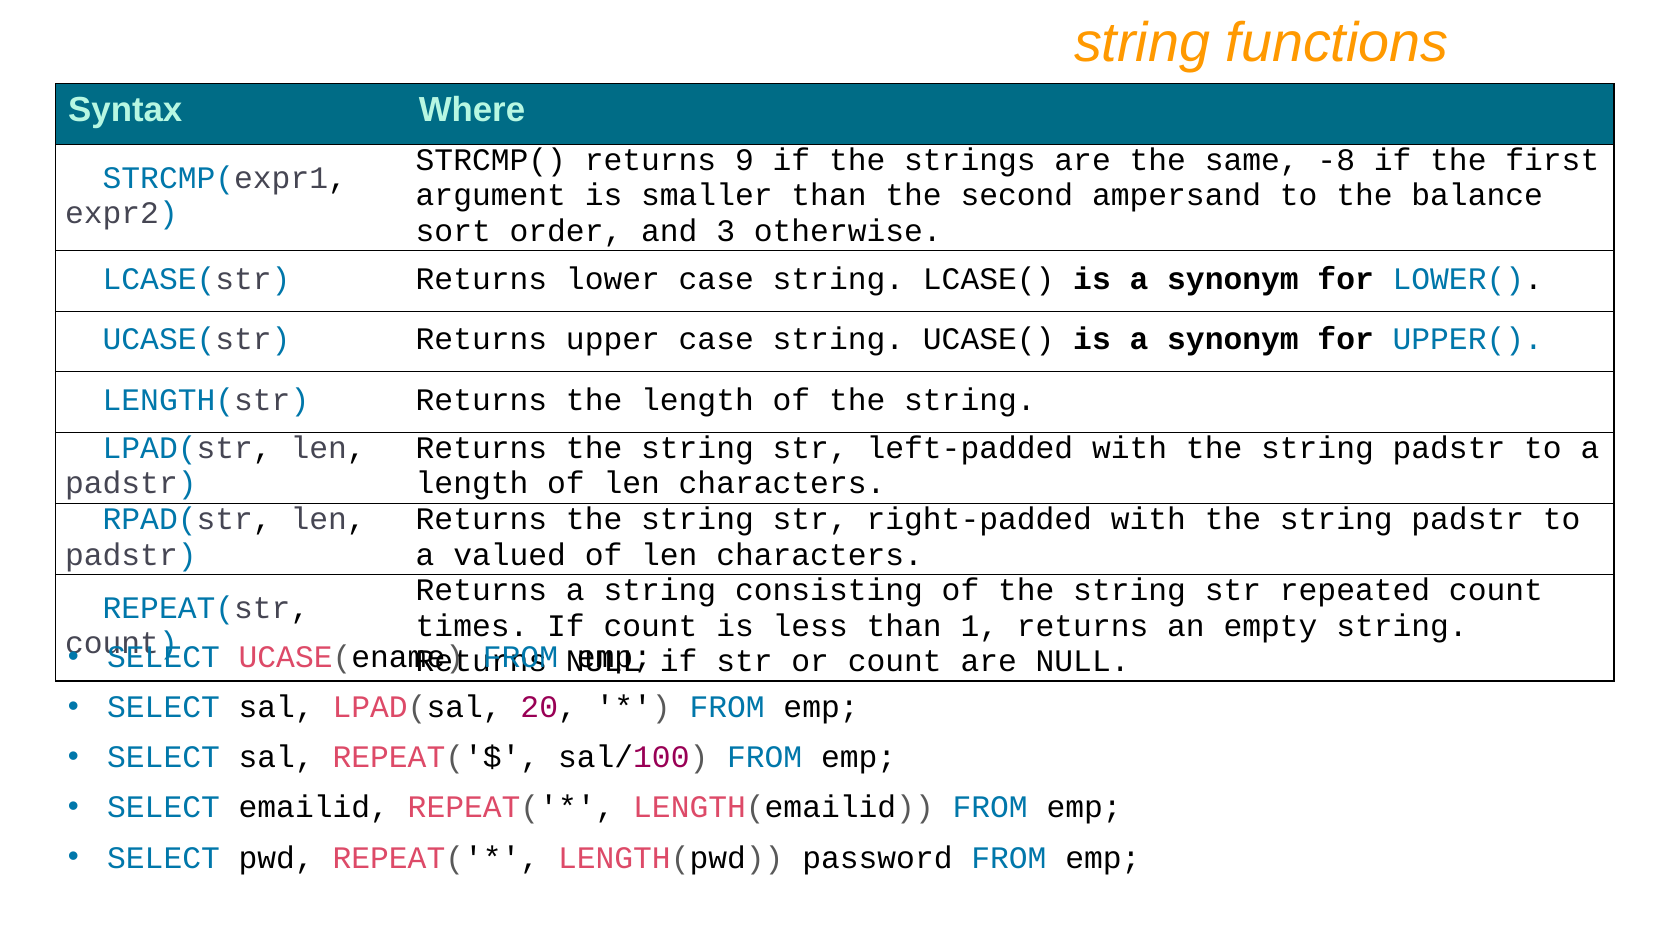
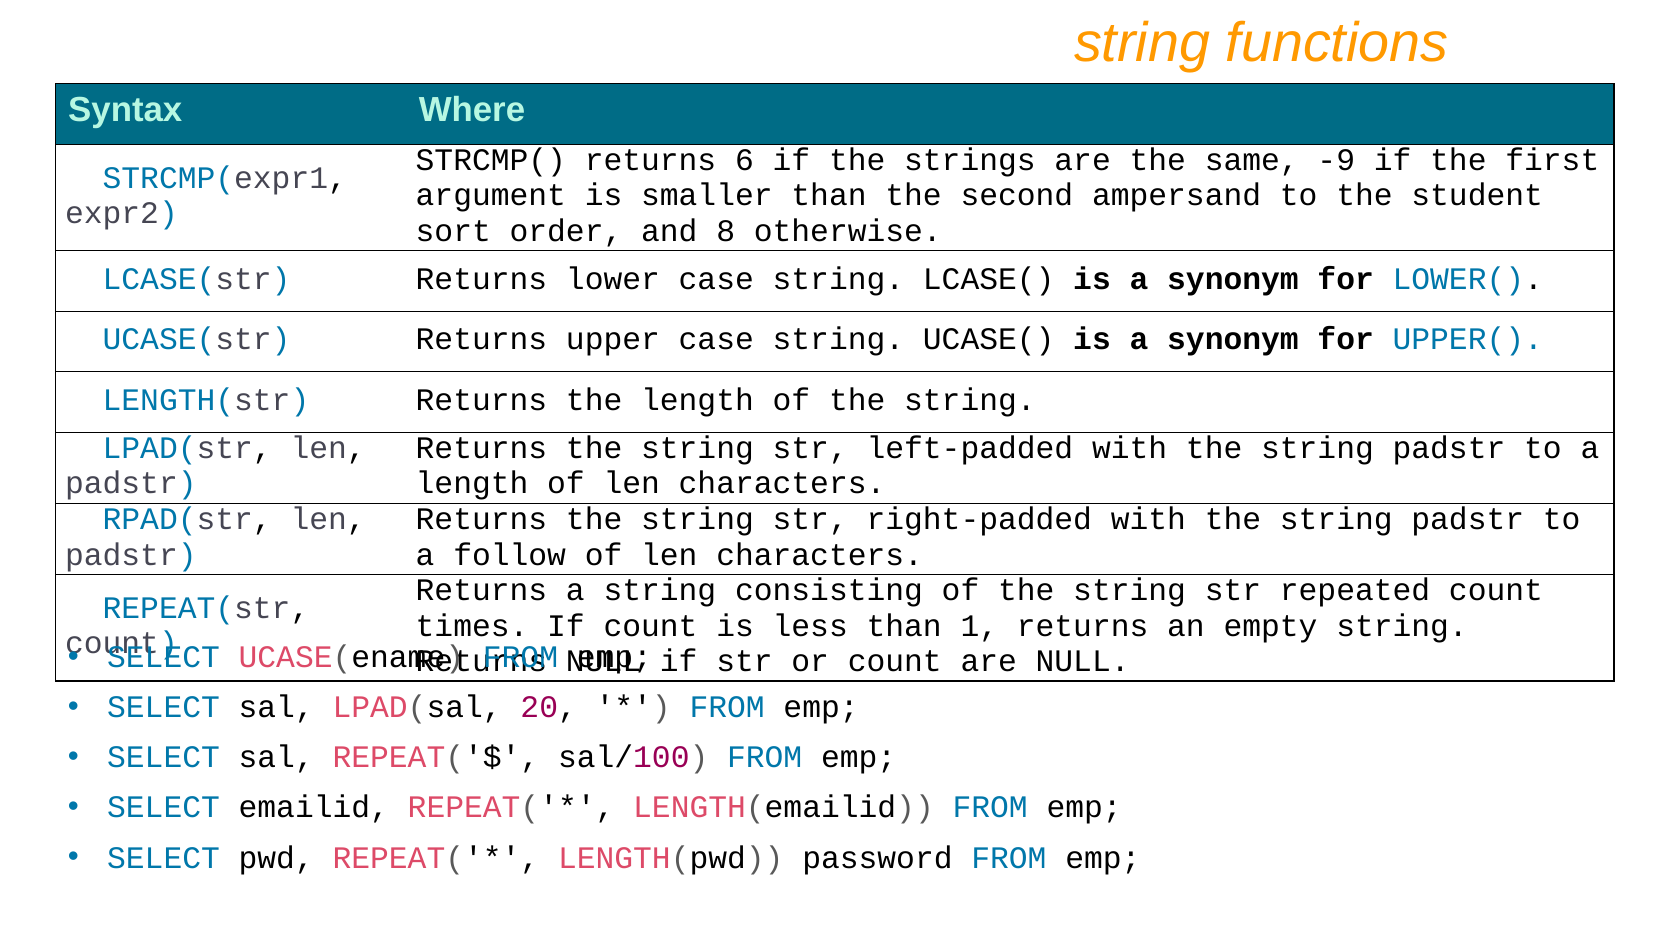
9: 9 -> 6 (744, 160)
-8: -8 -> -9 (1336, 160)
balance: balance -> student (1477, 196)
3: 3 -> 8 (726, 231)
valued: valued -> follow (510, 555)
